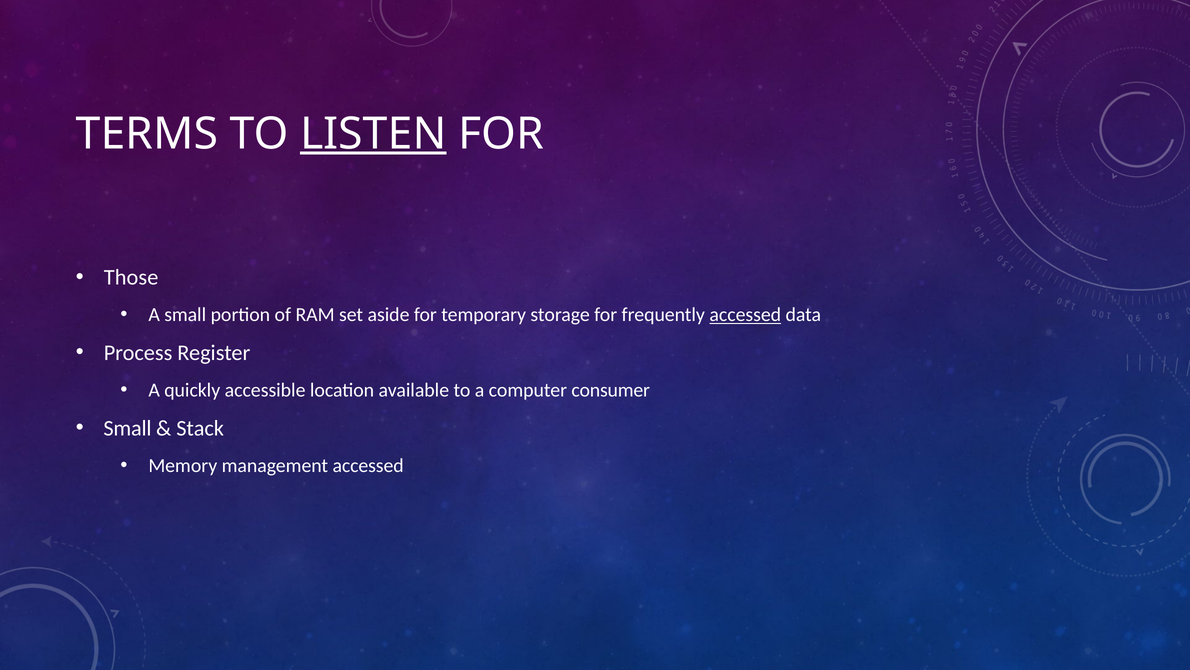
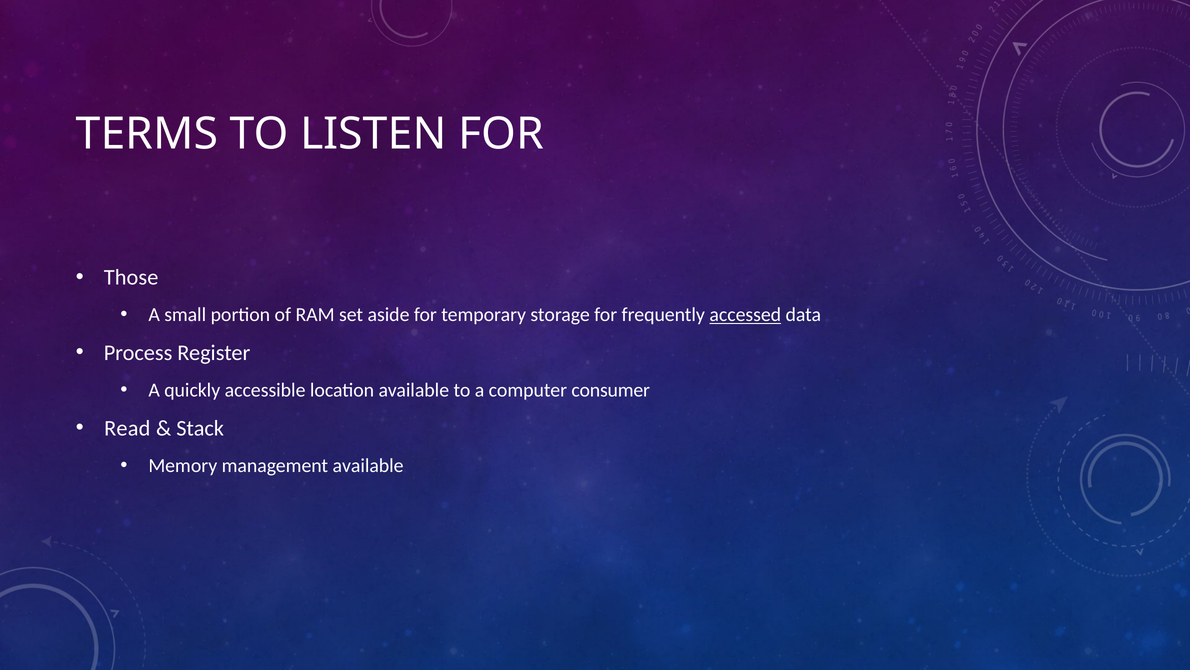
LISTEN underline: present -> none (373, 134)
Small: Small -> Read (127, 428)
management accessed: accessed -> available (368, 465)
